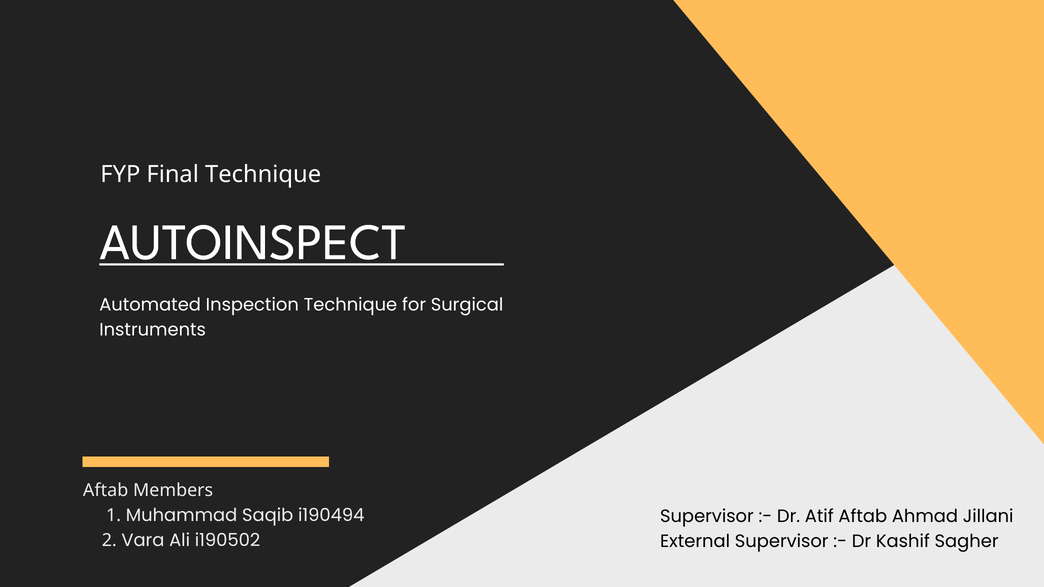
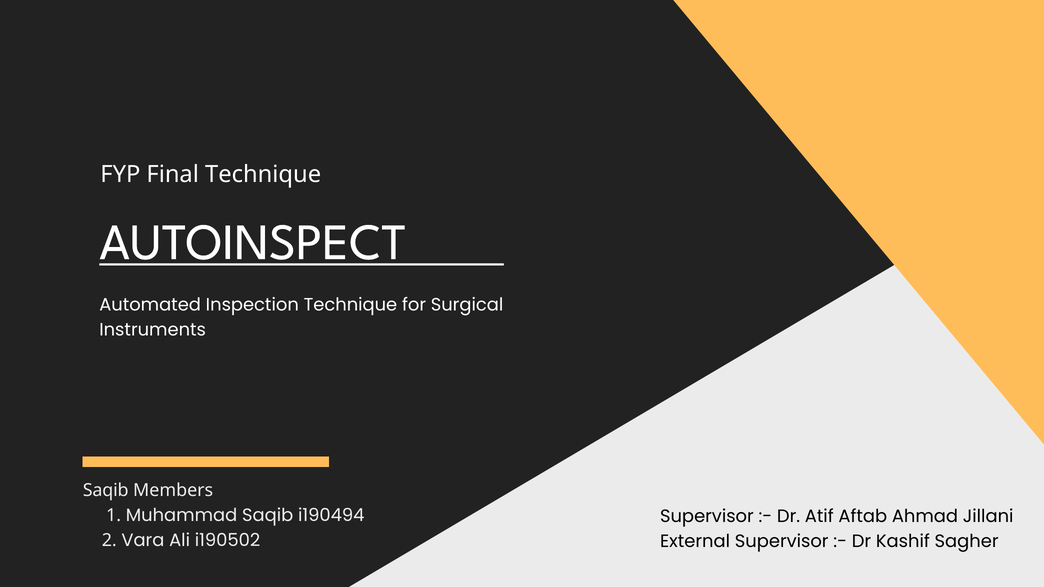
Aftab: Aftab -> Saqib (106, 490)
